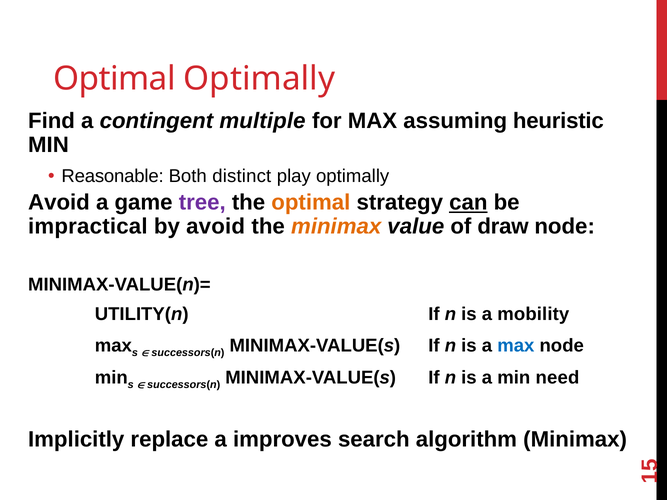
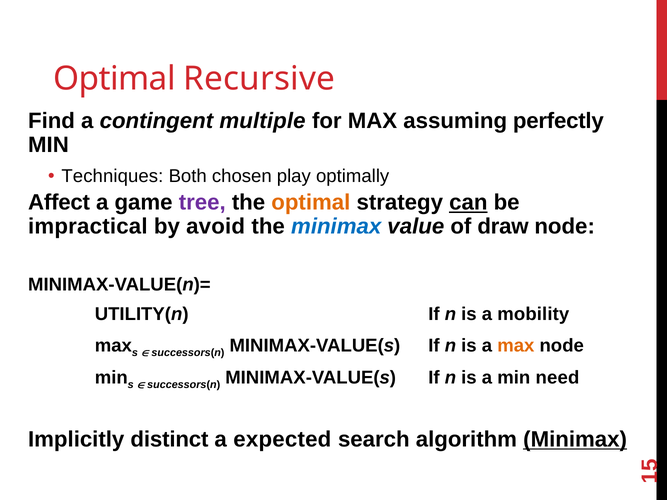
Optimal Optimally: Optimally -> Recursive (259, 79)
heuristic: heuristic -> perfectly (558, 121)
Reasonable: Reasonable -> Techniques (112, 176)
distinct: distinct -> chosen (242, 176)
Avoid: Avoid -> Affect (59, 203)
minimax colour: orange -> blue (336, 227)
max colour: blue -> orange (516, 346)
replace: replace -> distinct (169, 440)
improves: improves -> expected (282, 440)
Minimax underline: none -> present (575, 440)
